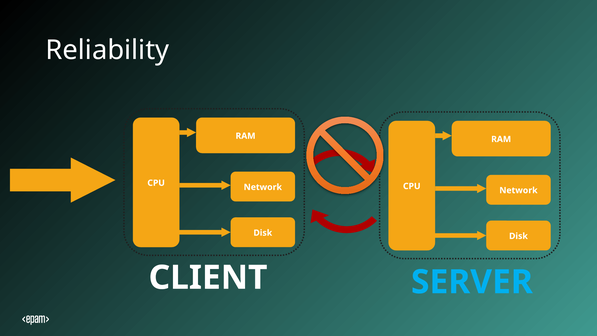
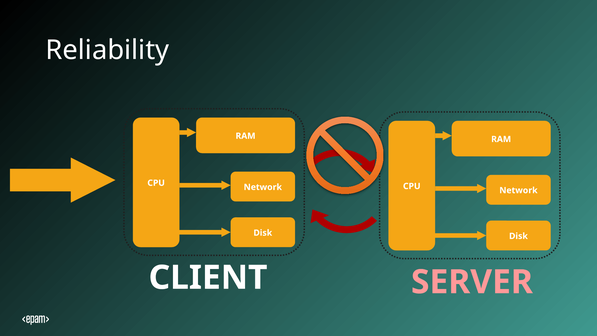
SERVER colour: light blue -> pink (472, 282)
